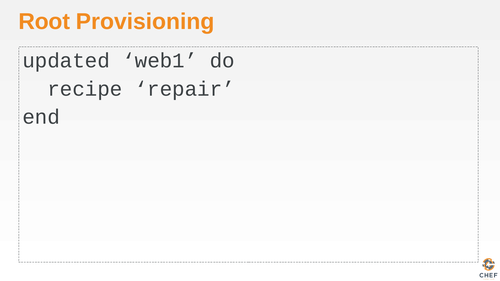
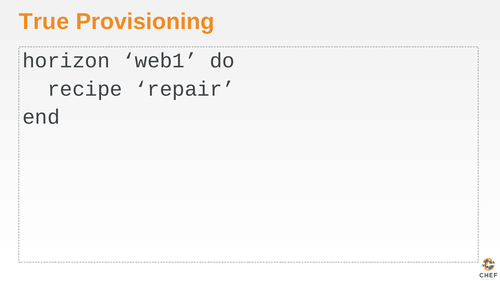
Root: Root -> True (44, 22)
updated: updated -> horizon (66, 61)
